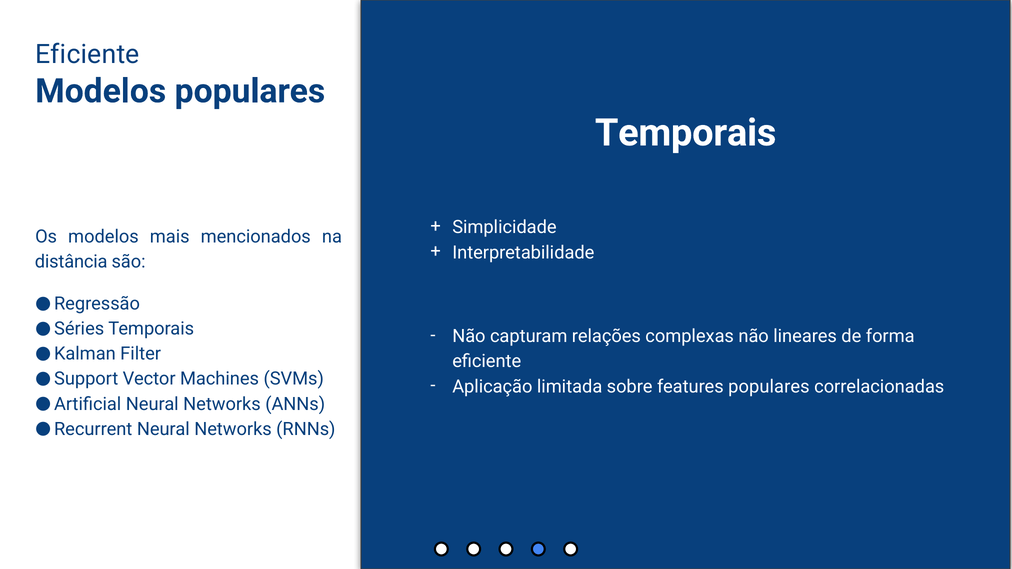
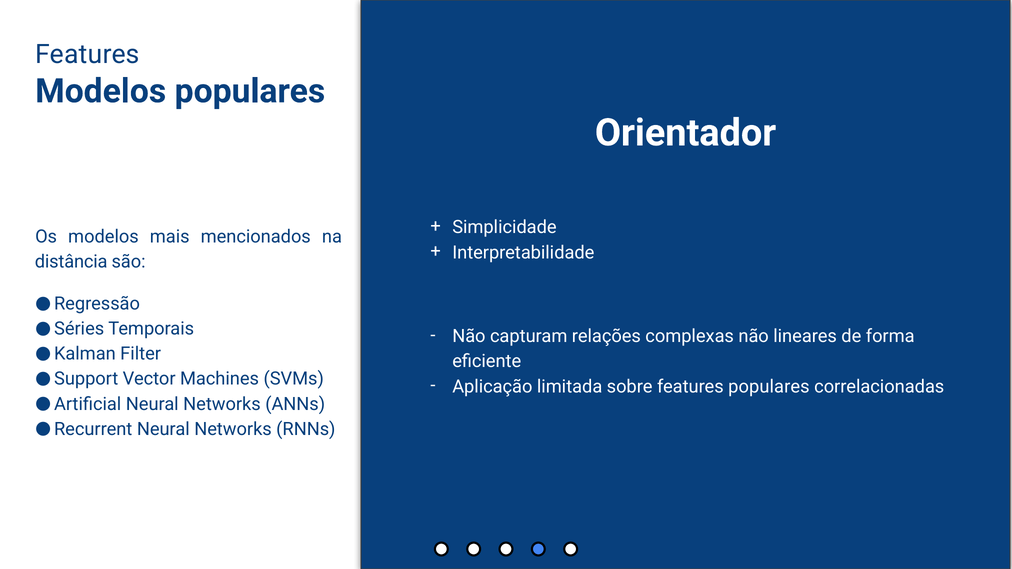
Eficiente: Eficiente -> Features (87, 54)
Temporais: Temporais -> Orientador (686, 133)
